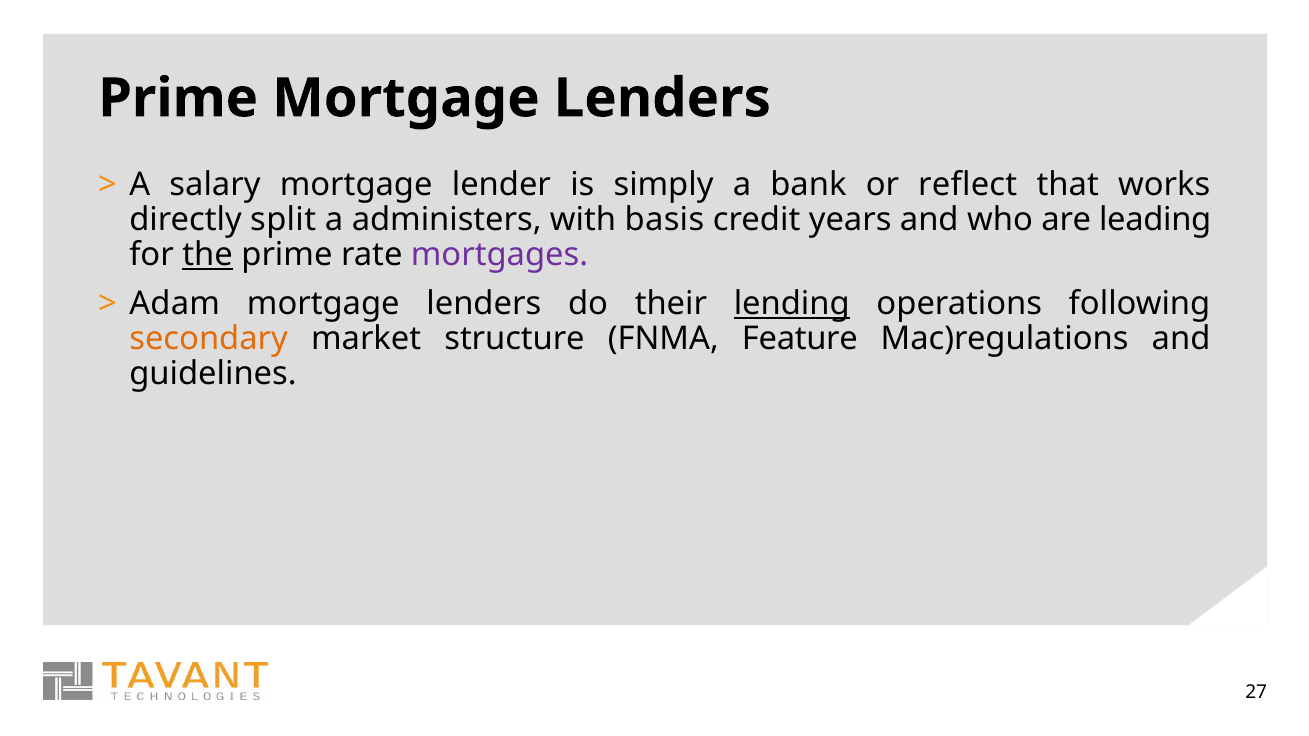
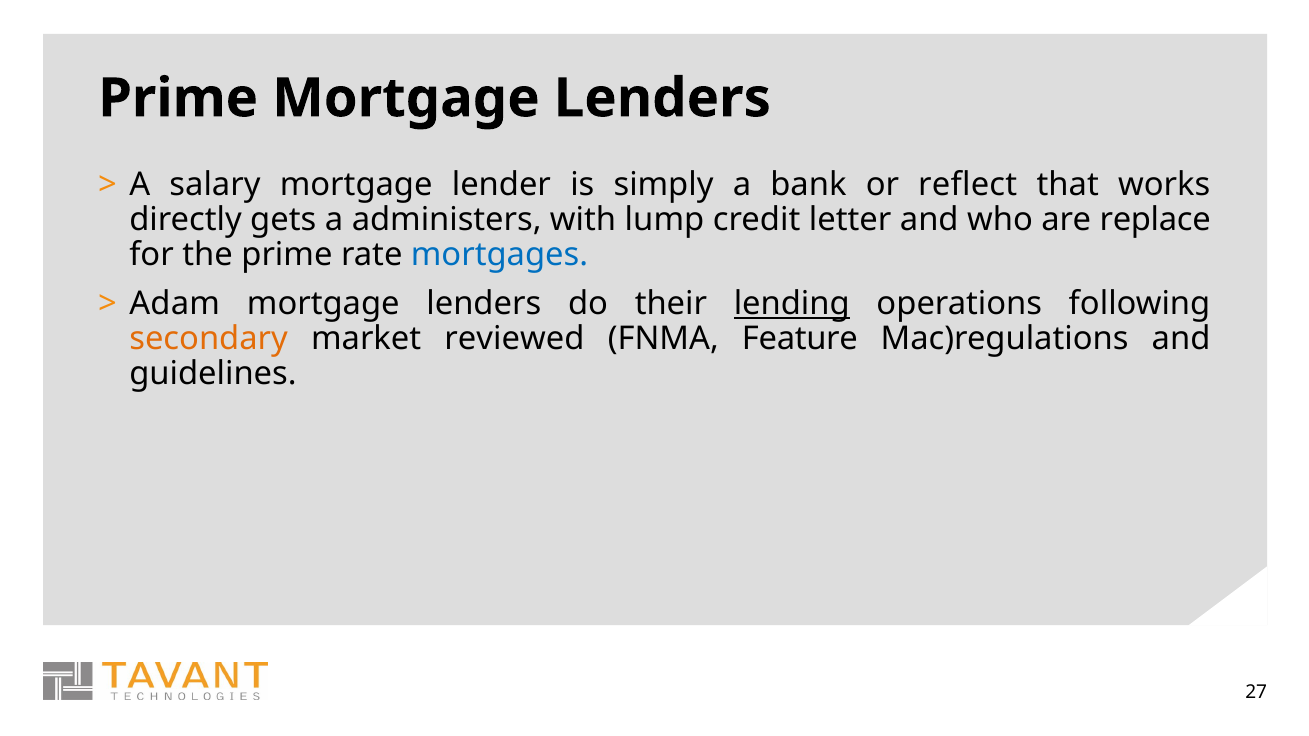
split: split -> gets (283, 220)
basis: basis -> lump (665, 220)
years: years -> letter (850, 220)
leading: leading -> replace (1155, 220)
the underline: present -> none (208, 255)
mortgages colour: purple -> blue (500, 255)
structure: structure -> reviewed (514, 339)
